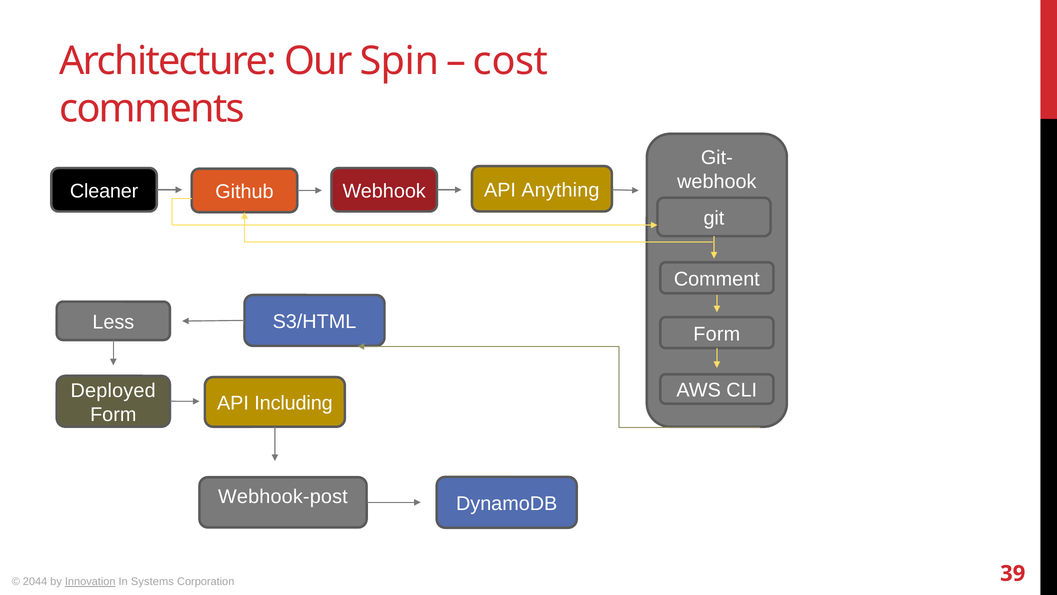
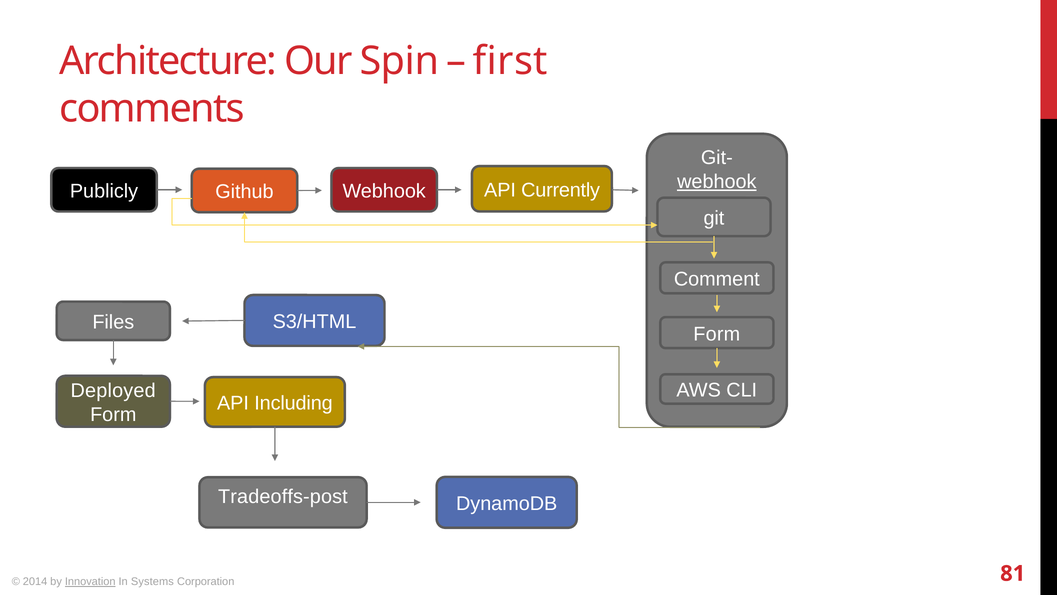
cost: cost -> first (510, 61)
webhook underline: none -> present (717, 182)
Anything: Anything -> Currently (561, 190)
Cleaner: Cleaner -> Publicly (104, 191)
Less: Less -> Files (113, 322)
Webhook-post: Webhook-post -> Tradeoffs-post (283, 496)
2044: 2044 -> 2014 (35, 581)
39: 39 -> 81 (1013, 573)
